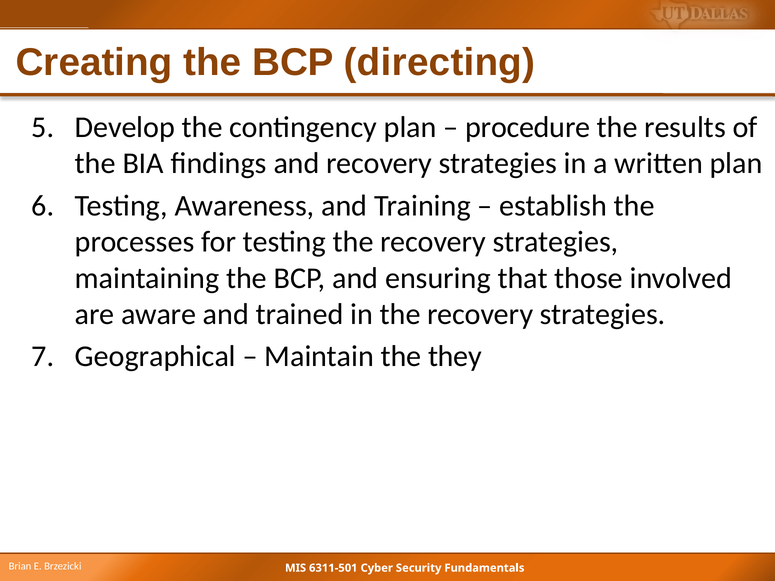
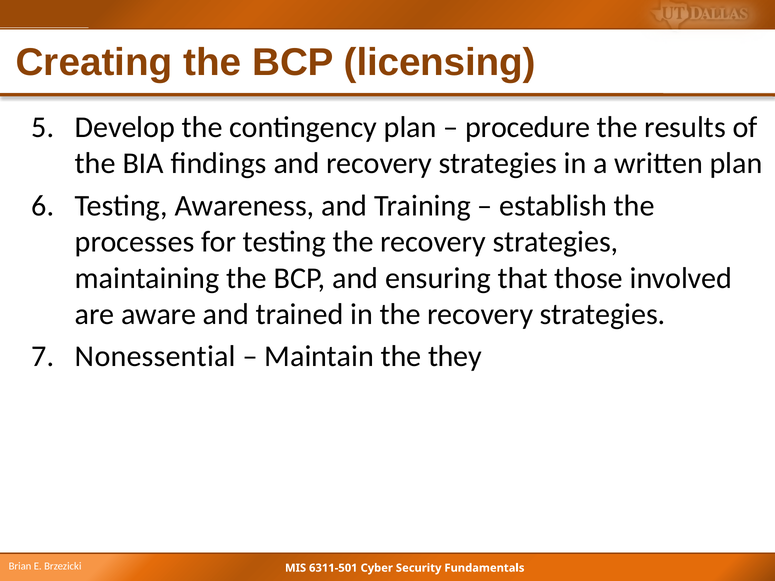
directing: directing -> licensing (440, 62)
Geographical: Geographical -> Nonessential (155, 357)
